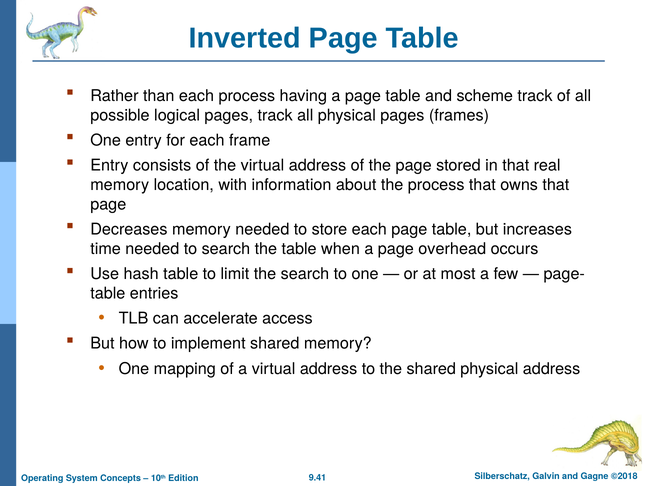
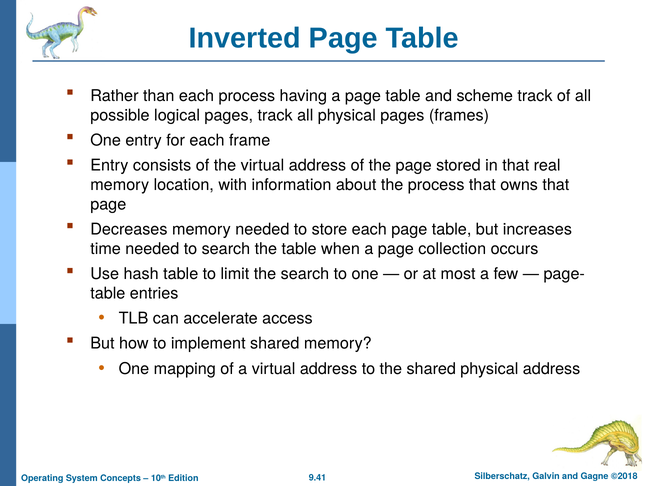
overhead: overhead -> collection (452, 249)
